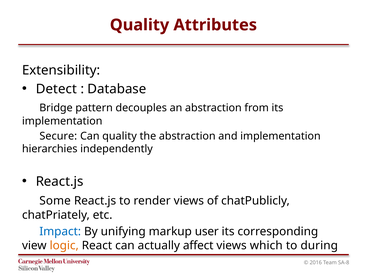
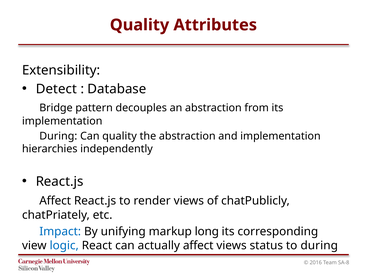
Secure: Secure -> During (58, 136)
Some: Some -> Affect (55, 201)
user: user -> long (207, 232)
logic colour: orange -> blue (64, 246)
which: which -> status (266, 246)
